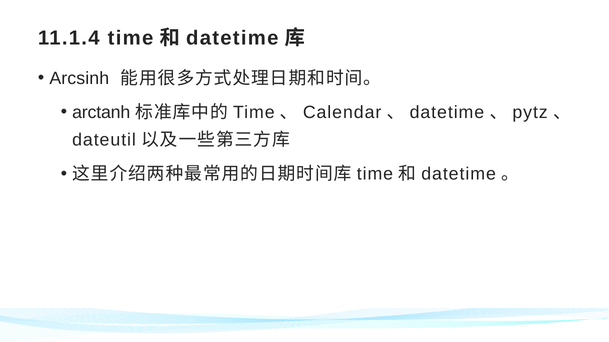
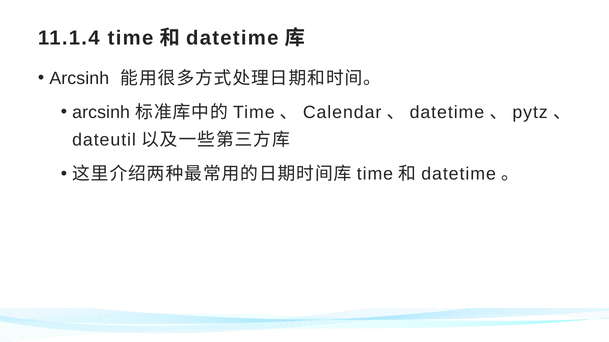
arctanh: arctanh -> arcsinh (101, 113)
